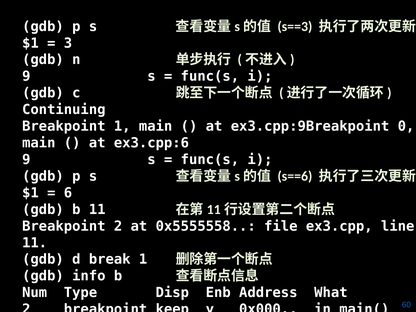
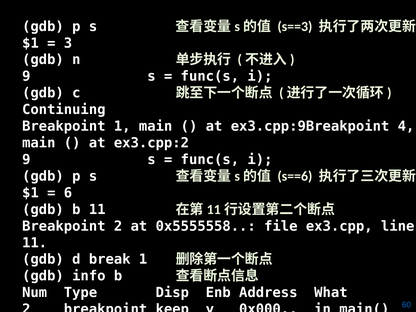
0: 0 -> 4 (406, 126)
ex3.cpp:6: ex3.cpp:6 -> ex3.cpp:2 (151, 143)
